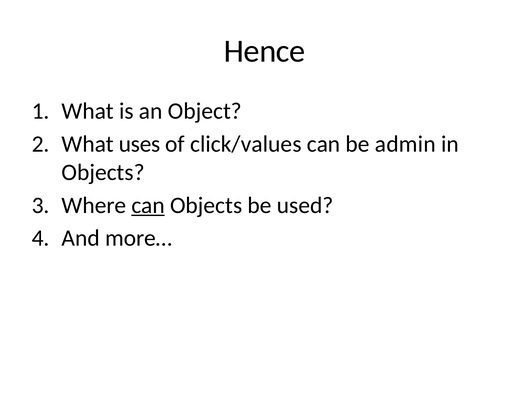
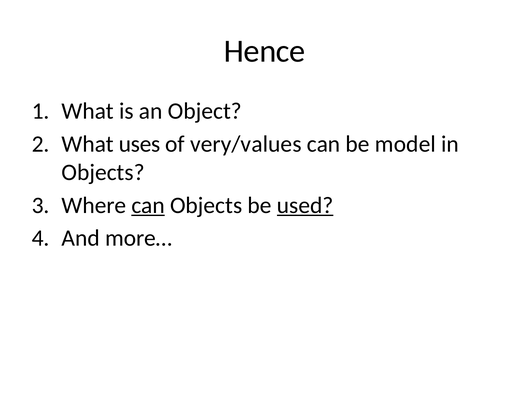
click/values: click/values -> very/values (246, 144)
admin: admin -> model (405, 144)
used underline: none -> present (305, 205)
